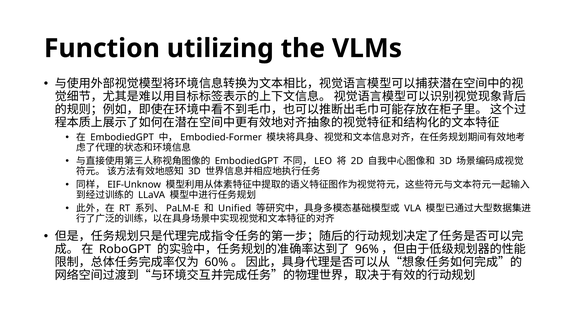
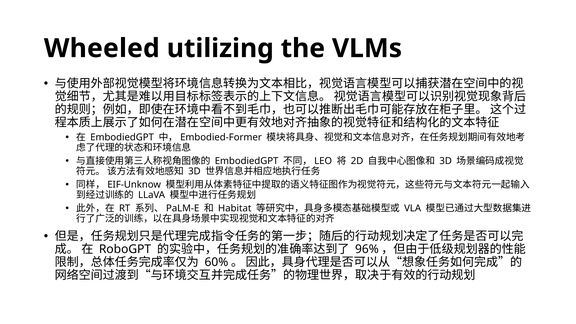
Function: Function -> Wheeled (102, 48)
Unified: Unified -> Habitat (235, 208)
